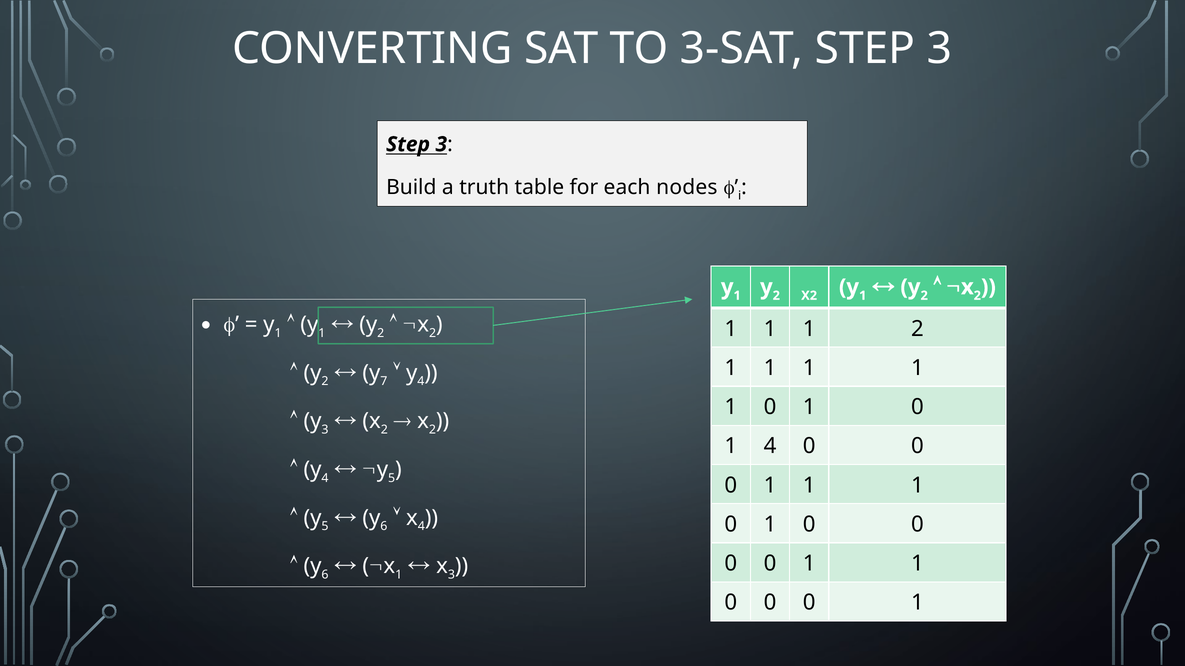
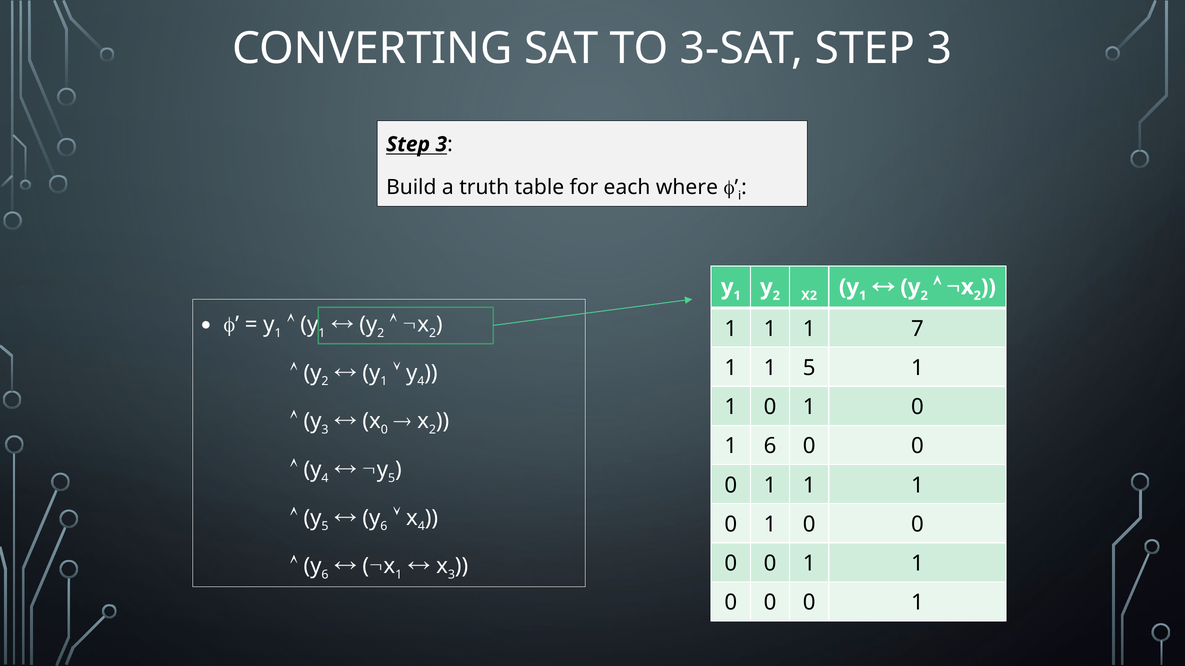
nodes: nodes -> where (687, 188)
1 2: 2 -> 7 (917, 329)
1: 1 -> 5 (809, 368)
7: 7 -> 1 (384, 382)
2: 2 -> 0 (384, 430)
1 4: 4 -> 6 (770, 447)
